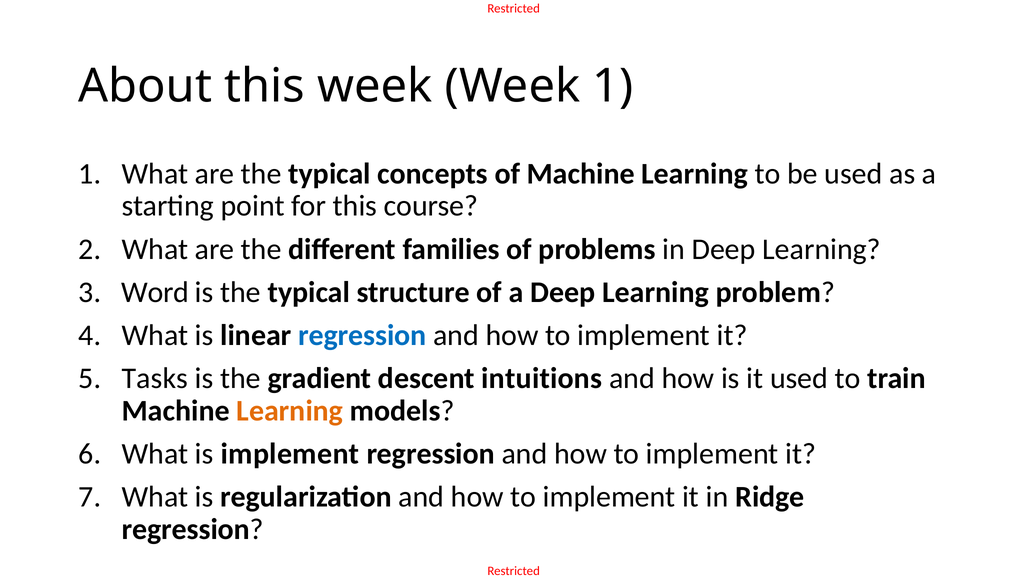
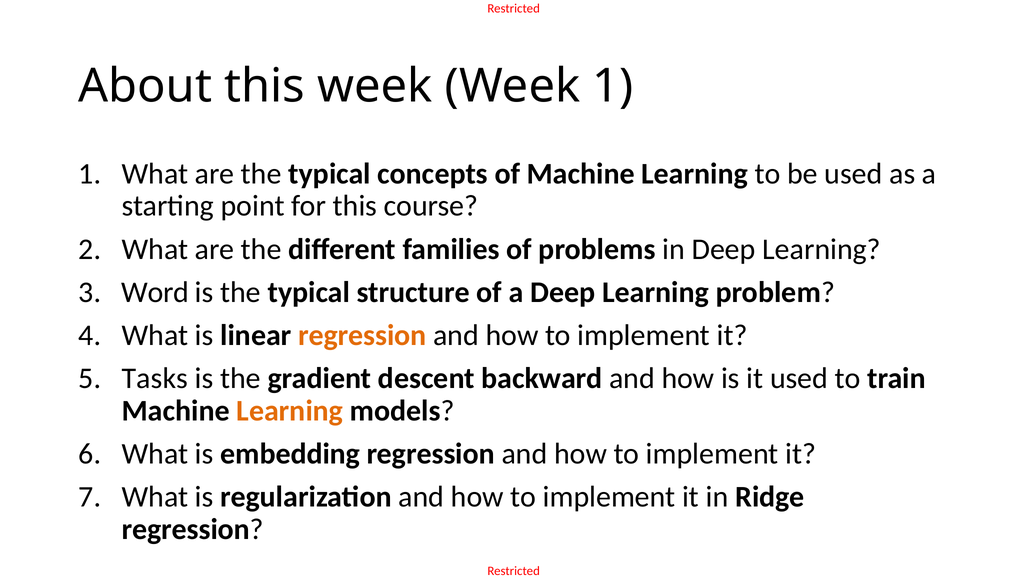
regression colour: blue -> orange (362, 336)
intuitions: intuitions -> backward (542, 379)
is implement: implement -> embedding (290, 454)
